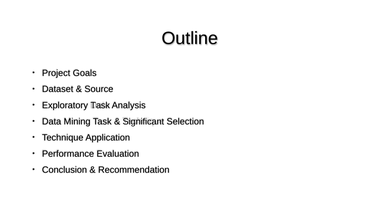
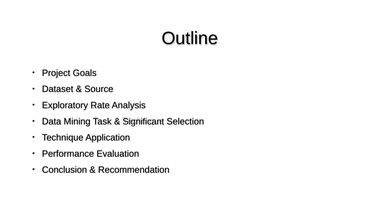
Exploratory Task: Task -> Rate (100, 106)
